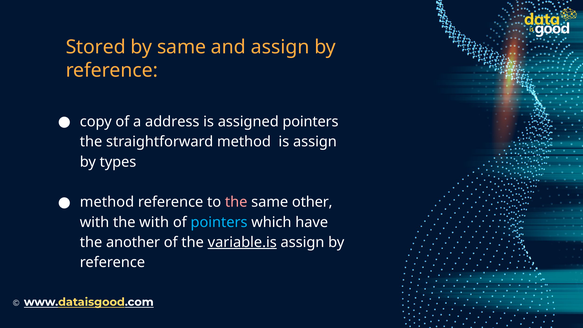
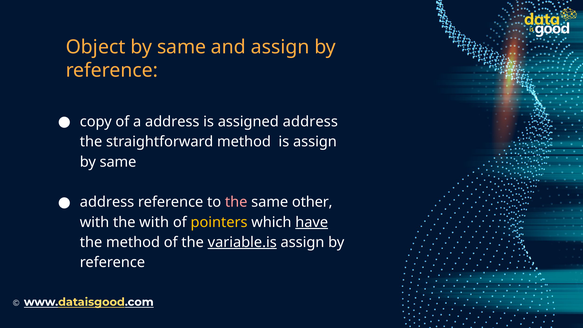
Stored: Stored -> Object (96, 47)
assigned pointers: pointers -> address (310, 122)
types: types -> same (118, 162)
method: method -> address (107, 202)
pointers colour: light blue -> yellow (219, 222)
have underline: none -> present (312, 222)
the another: another -> method (133, 242)
